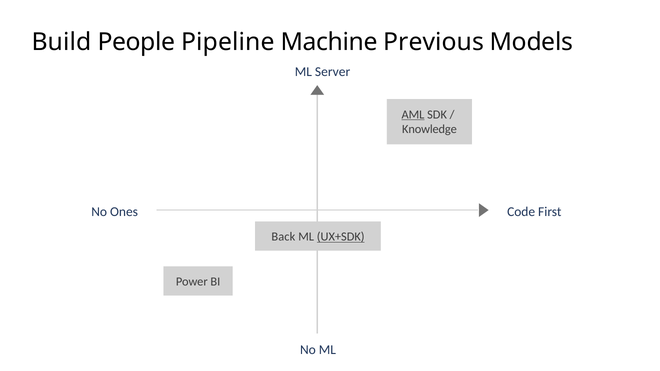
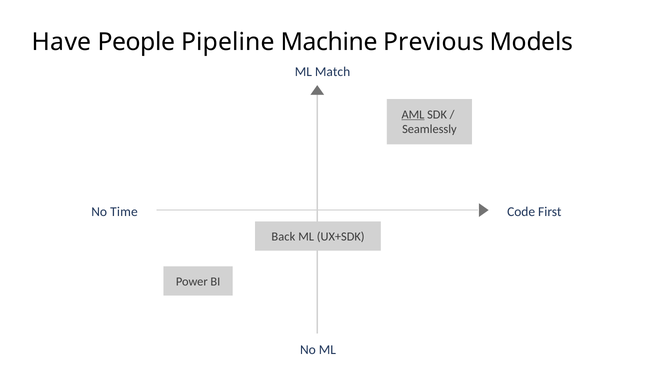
Build: Build -> Have (62, 42)
Server: Server -> Match (333, 72)
Knowledge: Knowledge -> Seamlessly (429, 129)
Ones: Ones -> Time (124, 212)
UX+SDK underline: present -> none (341, 237)
